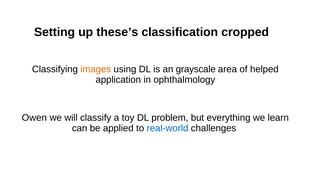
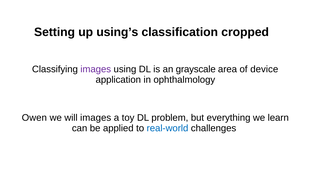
these’s: these’s -> using’s (117, 32)
images colour: orange -> purple (96, 69)
helped: helped -> device (264, 69)
will classify: classify -> images (96, 118)
